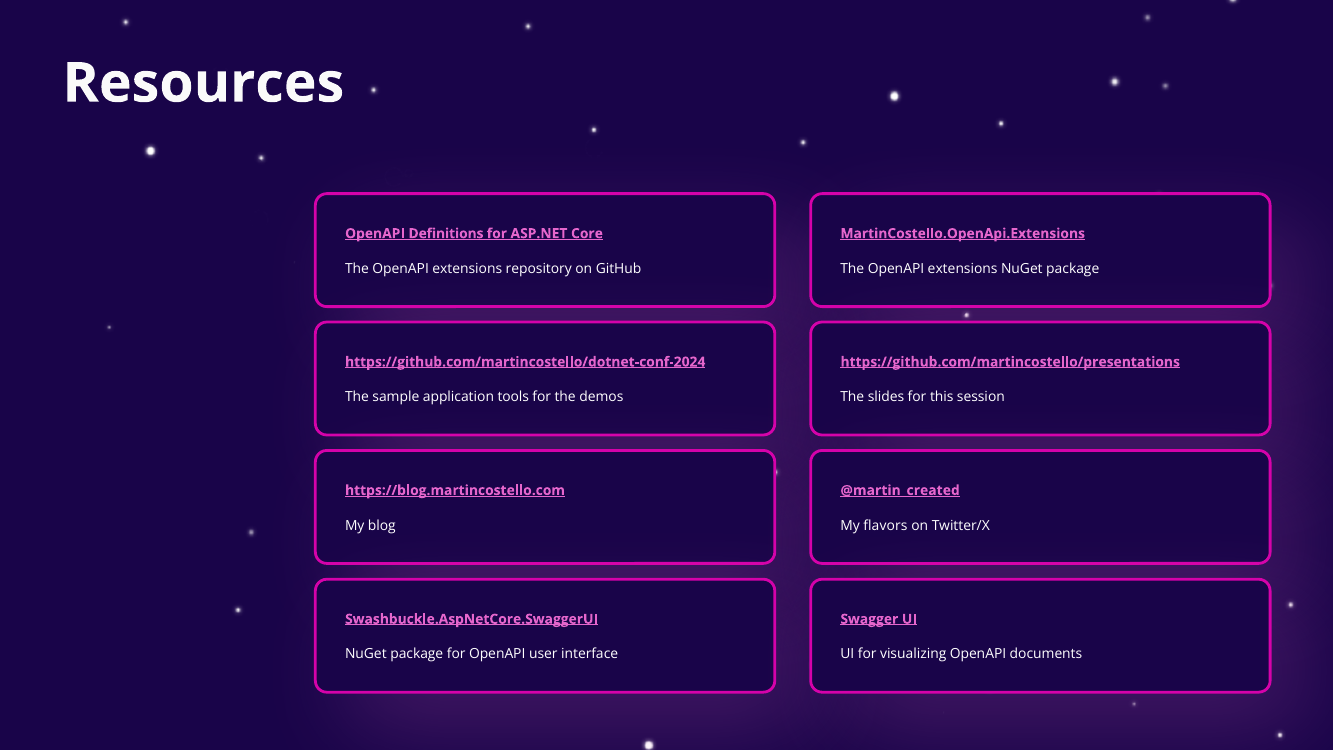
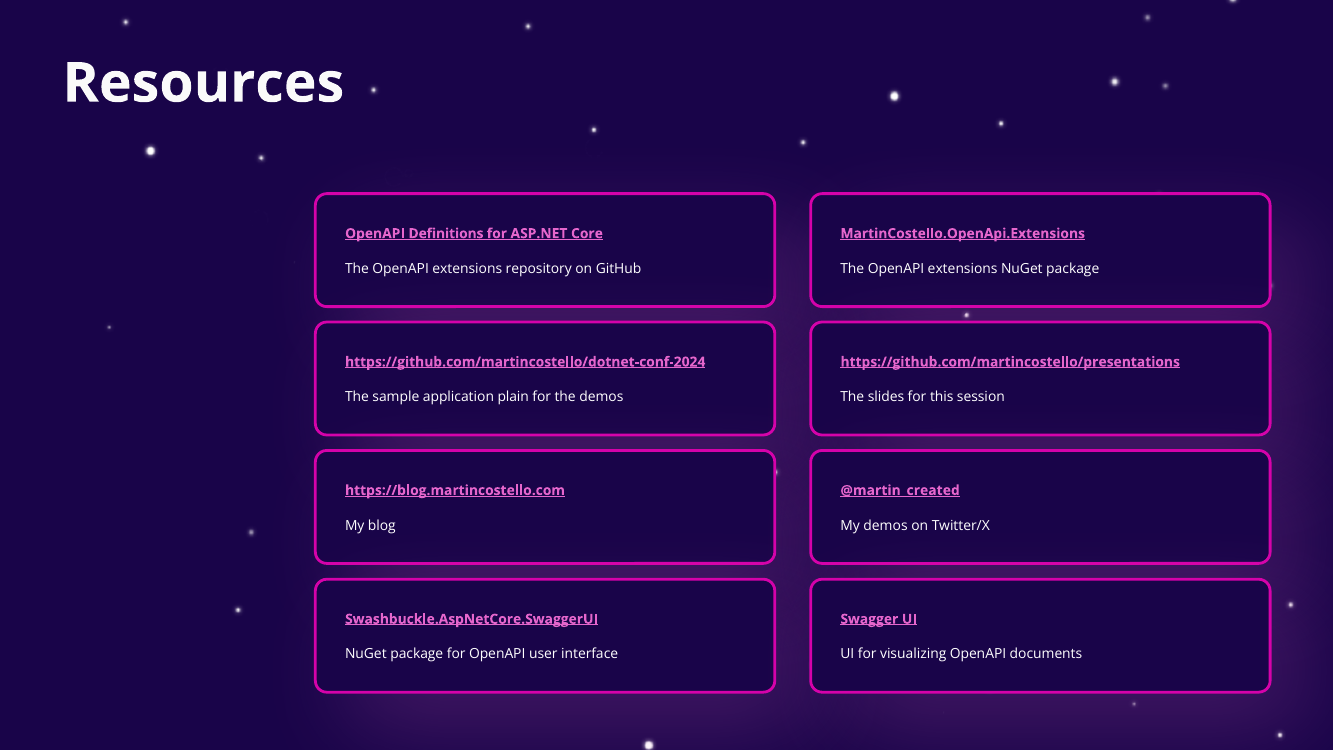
tools: tools -> plain (513, 397)
My flavors: flavors -> demos (885, 525)
